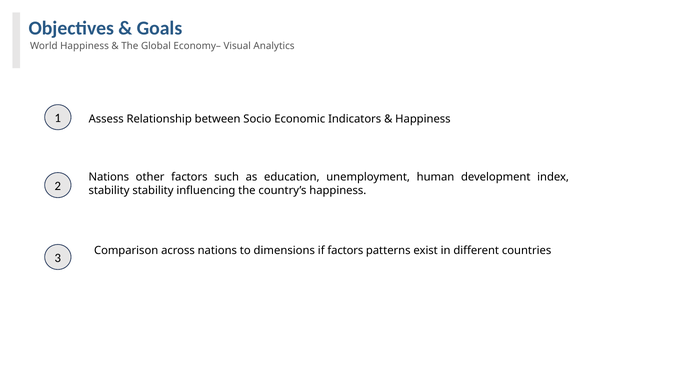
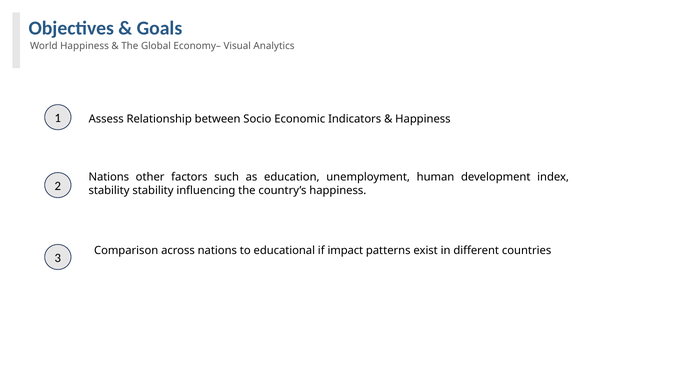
dimensions: dimensions -> educational (284, 251)
if factors: factors -> impact (345, 251)
